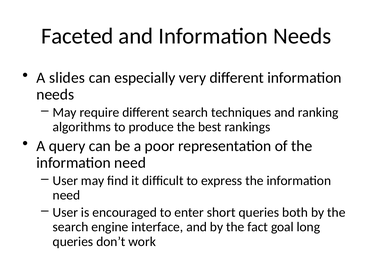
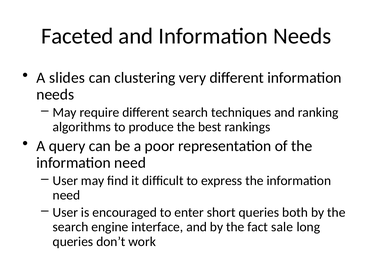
especially: especially -> clustering (145, 78)
goal: goal -> sale (282, 227)
